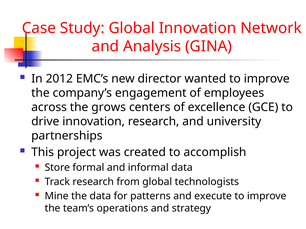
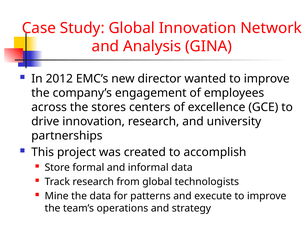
grows: grows -> stores (109, 107)
